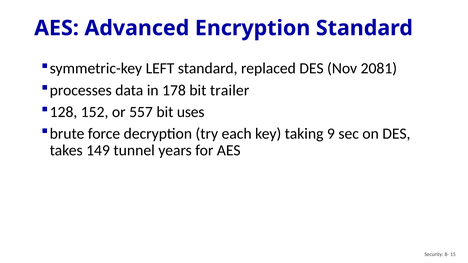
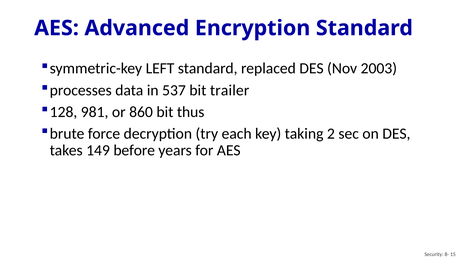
2081: 2081 -> 2003 (379, 69)
178: 178 -> 537 (174, 90)
152: 152 -> 981 (95, 112)
557: 557 -> 860 (141, 112)
uses: uses -> thus (191, 112)
9: 9 -> 2 (331, 134)
tunnel: tunnel -> before (134, 151)
